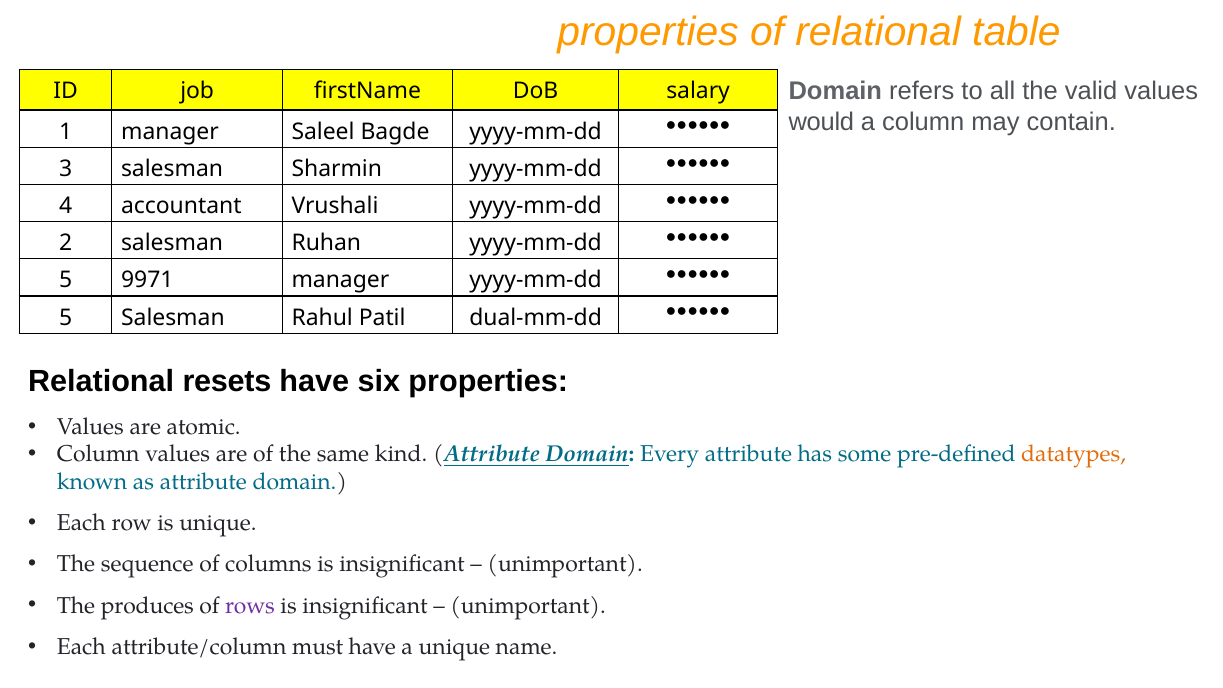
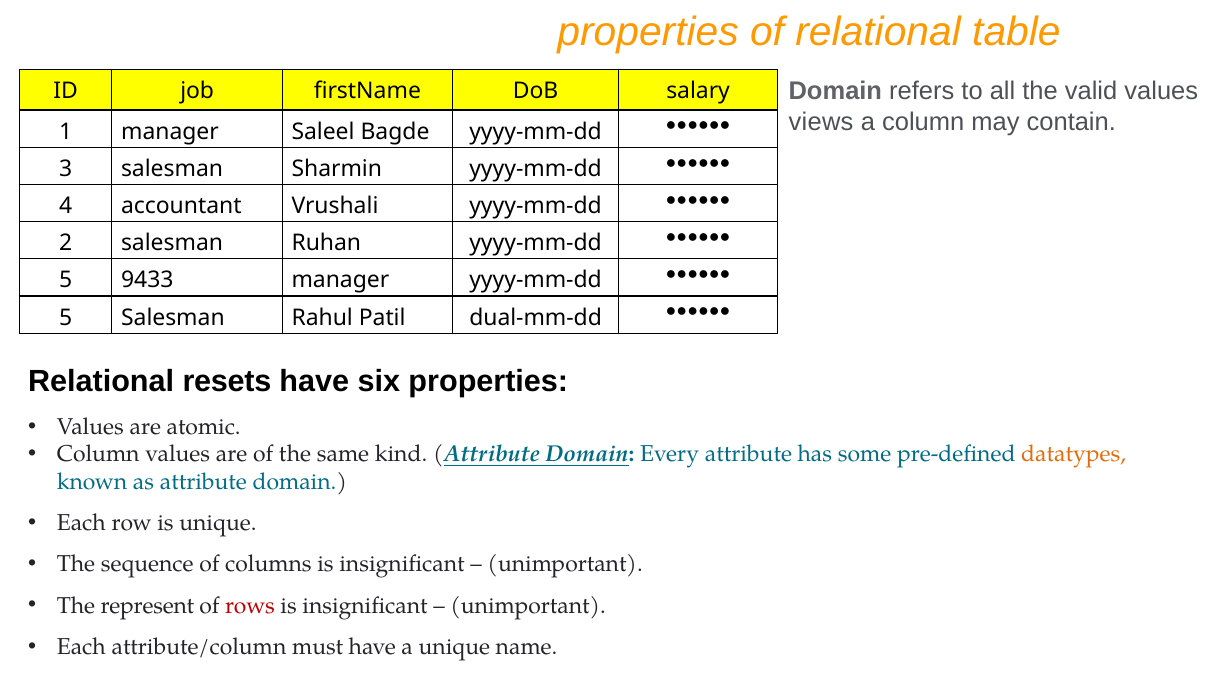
would: would -> views (821, 122)
9971: 9971 -> 9433 (147, 280)
produces: produces -> represent (147, 606)
rows colour: purple -> red (250, 606)
